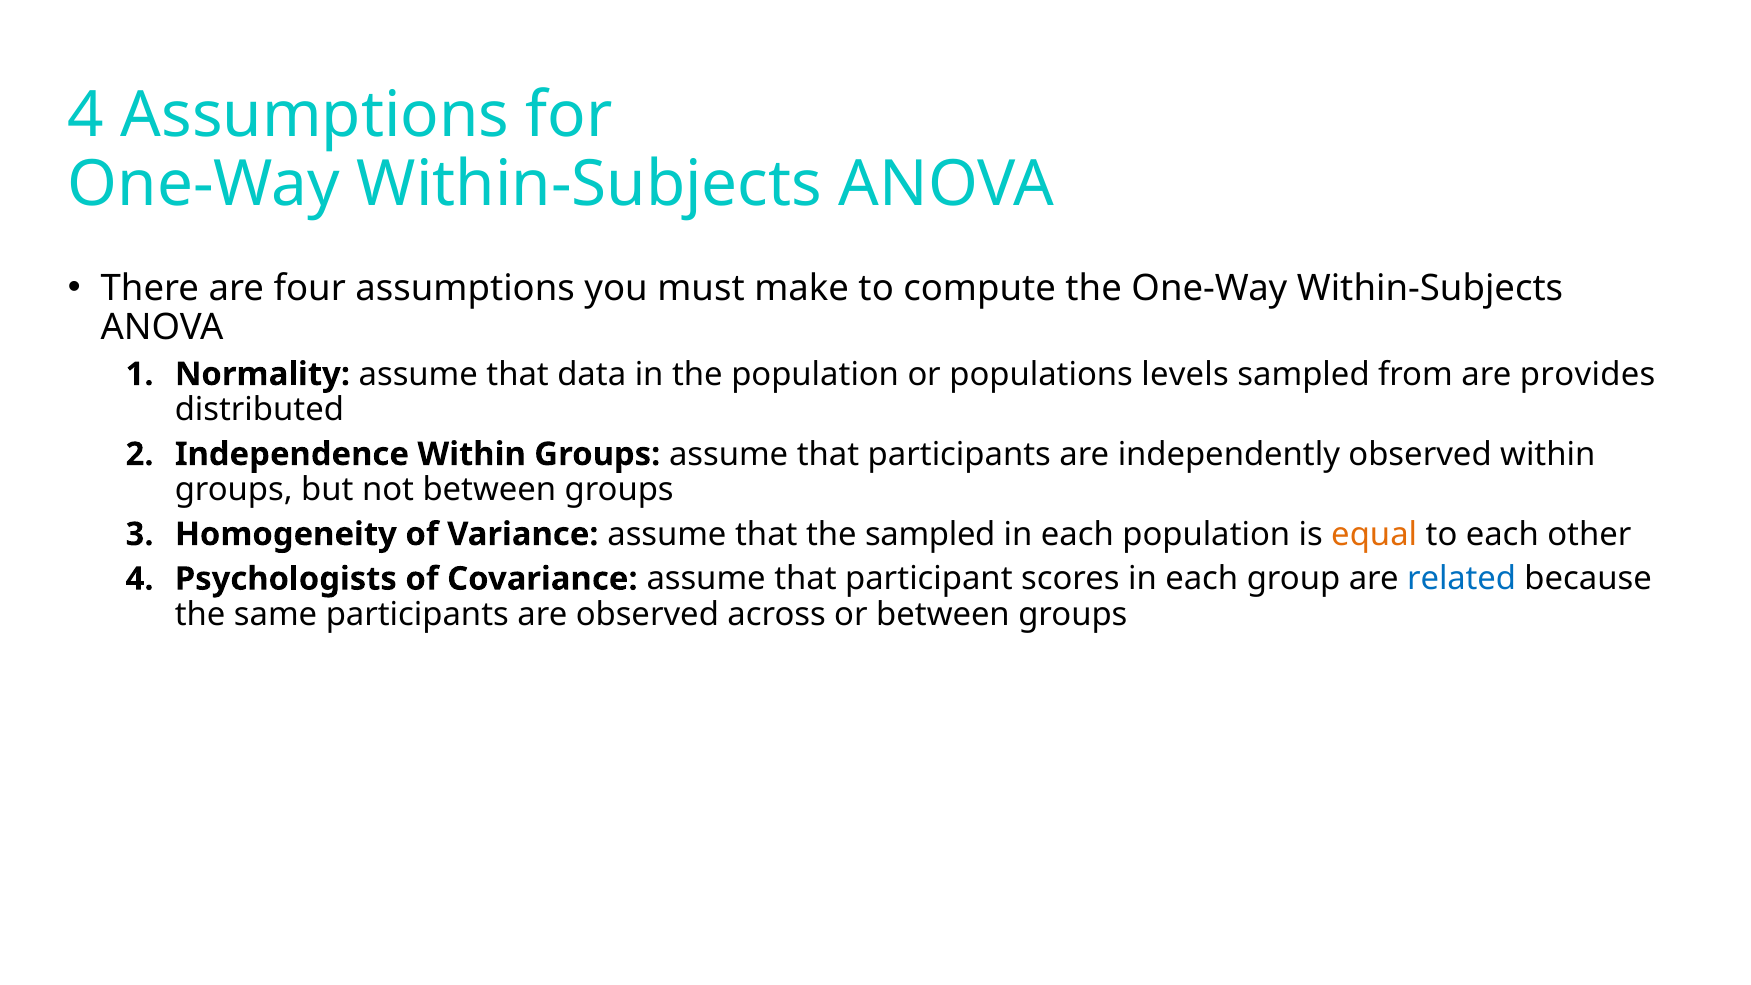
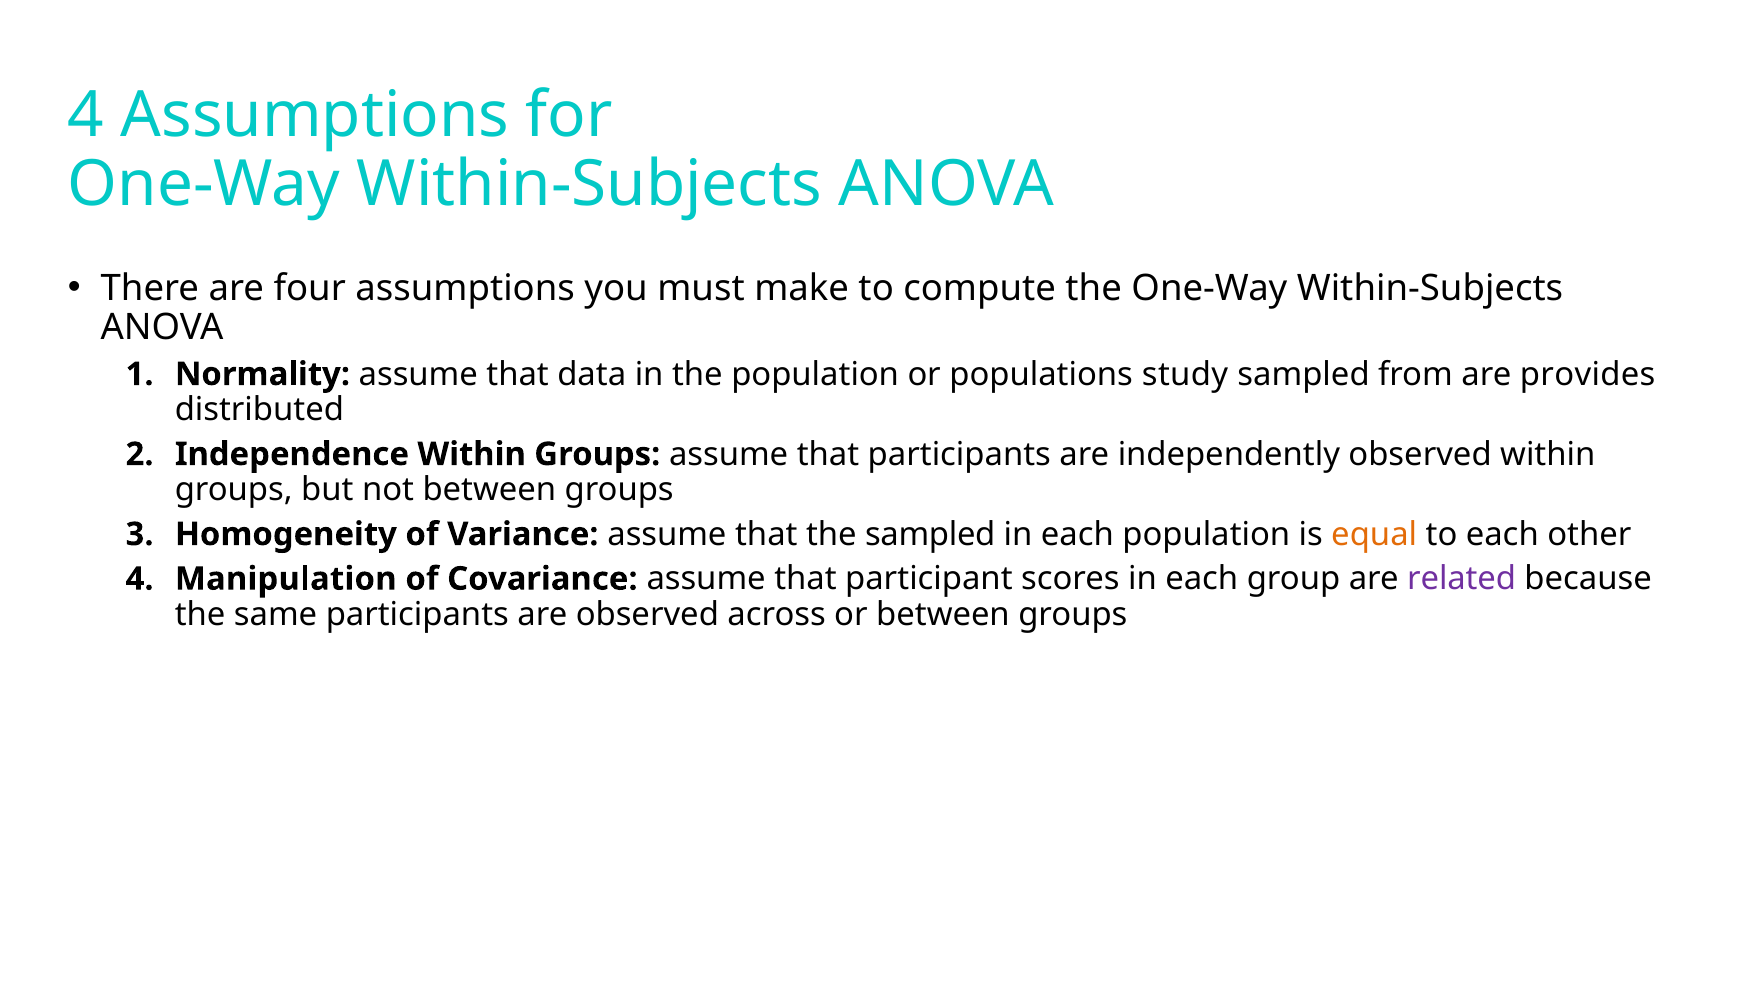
levels: levels -> study (1185, 374)
Psychologists: Psychologists -> Manipulation (286, 579)
related colour: blue -> purple (1462, 579)
